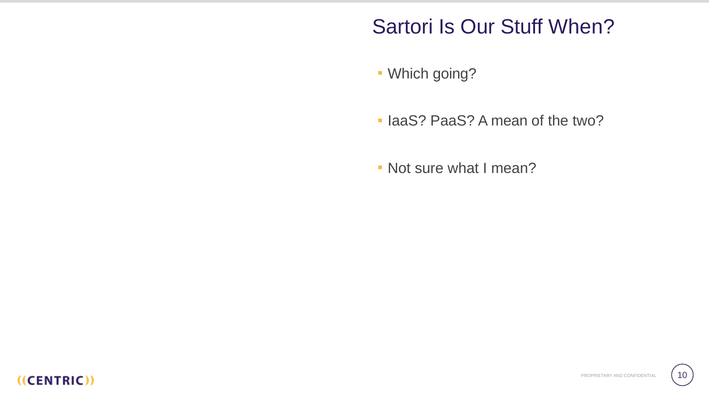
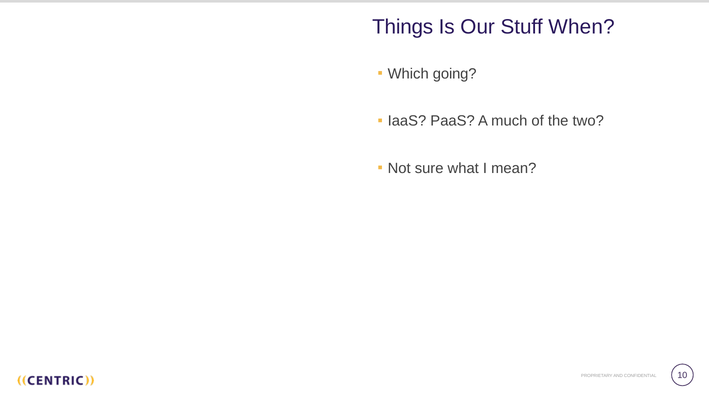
Sartori: Sartori -> Things (403, 27)
A mean: mean -> much (509, 121)
